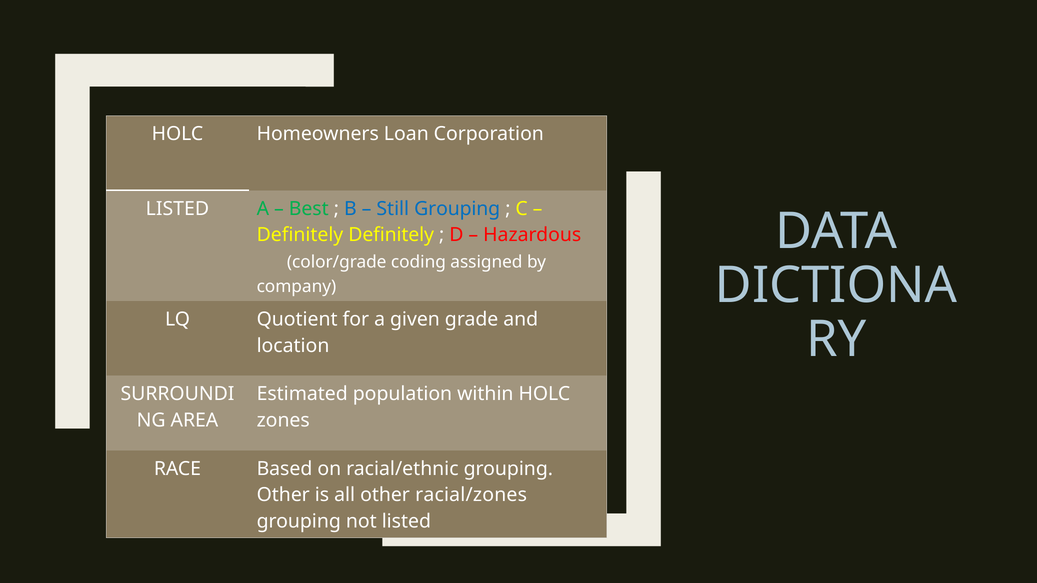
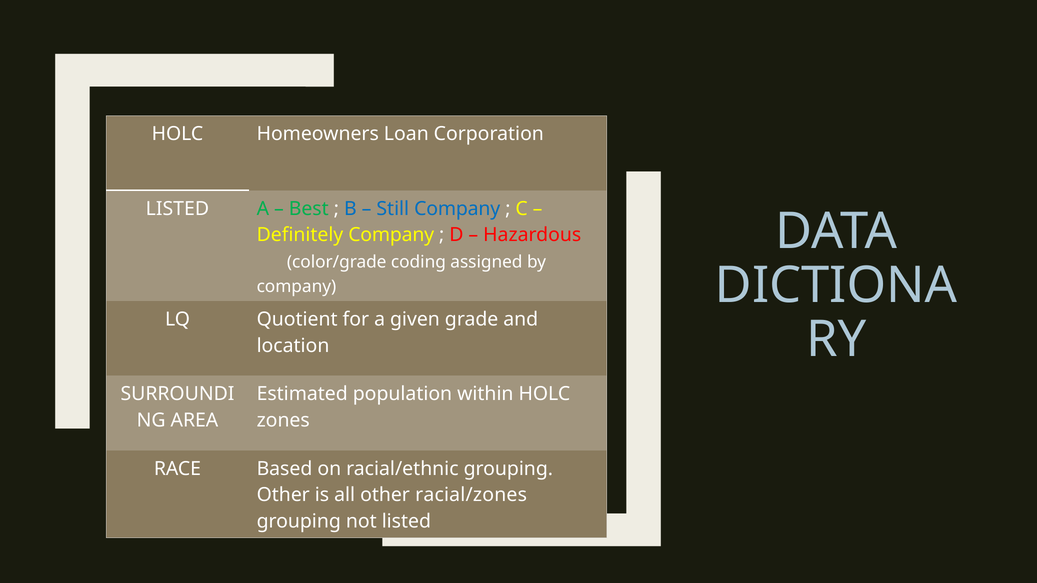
Still Grouping: Grouping -> Company (457, 209)
Definitely Definitely: Definitely -> Company (391, 235)
